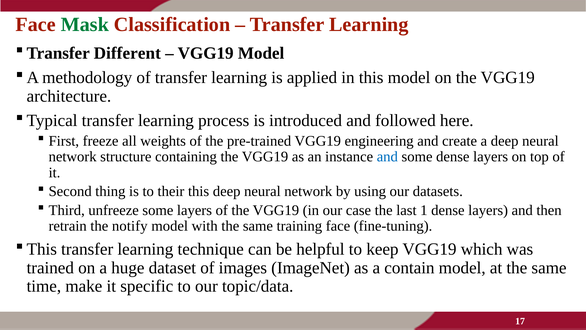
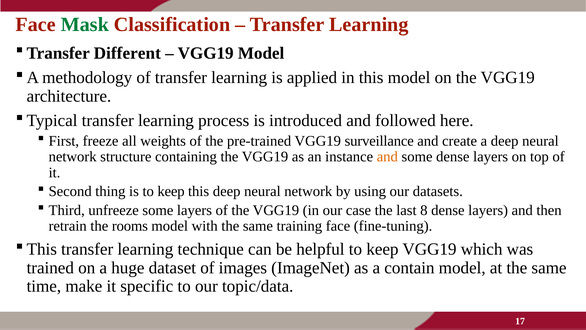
engineering: engineering -> surveillance (379, 141)
and colour: blue -> orange (387, 156)
is to their: their -> keep (171, 191)
1: 1 -> 8 (424, 210)
notify: notify -> rooms (130, 226)
